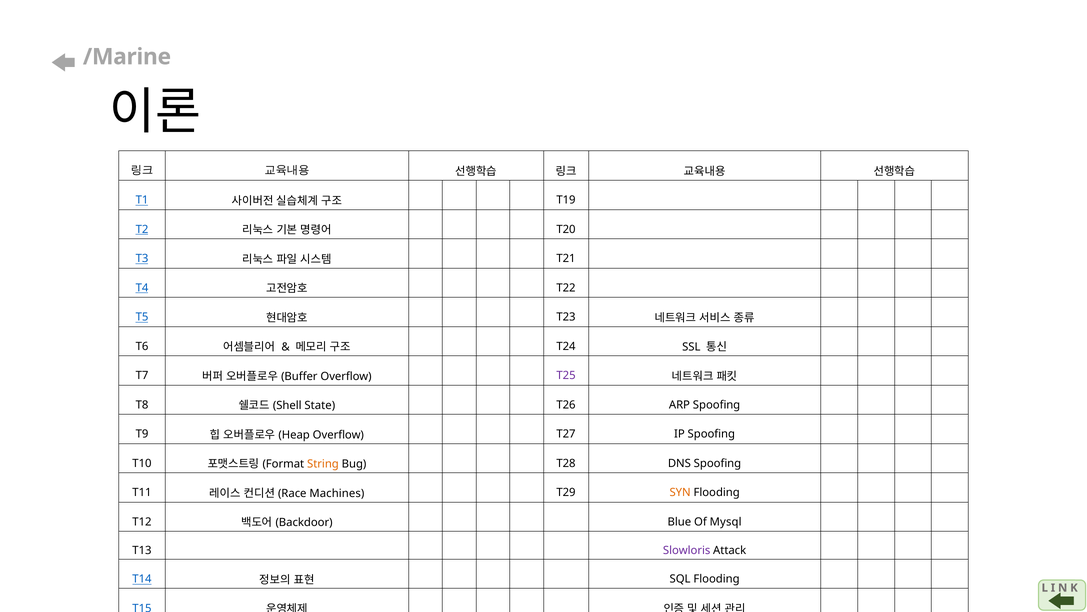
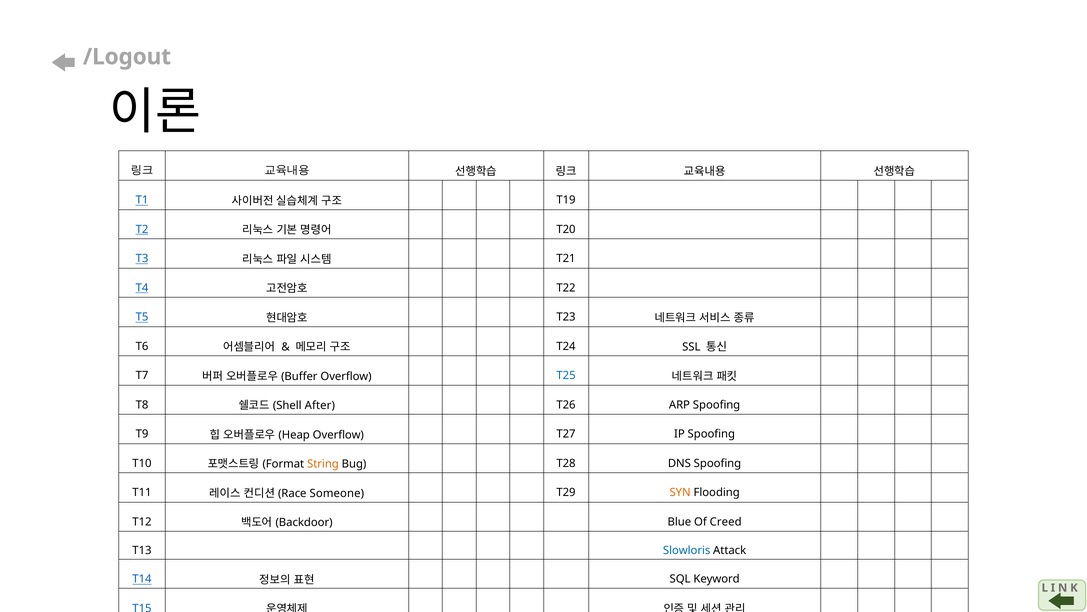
/Marine: /Marine -> /Logout (127, 57)
T25 colour: purple -> blue (566, 375)
State: State -> After (320, 405)
Machines: Machines -> Someone (337, 493)
Mysql: Mysql -> Creed (726, 521)
Slowloris colour: purple -> blue (687, 550)
SQL Flooding: Flooding -> Keyword (717, 578)
